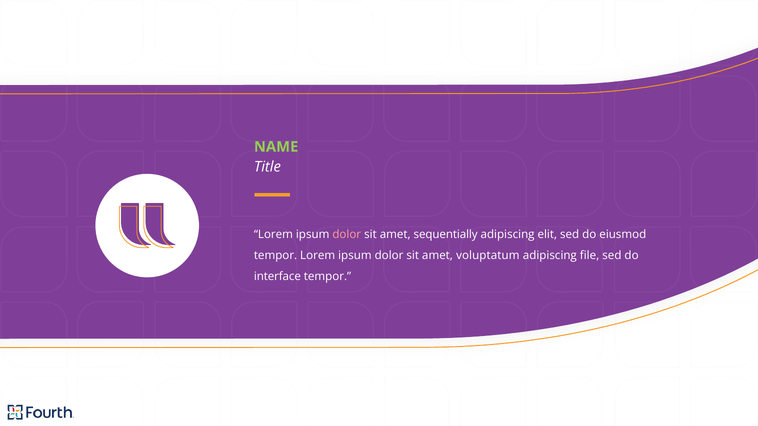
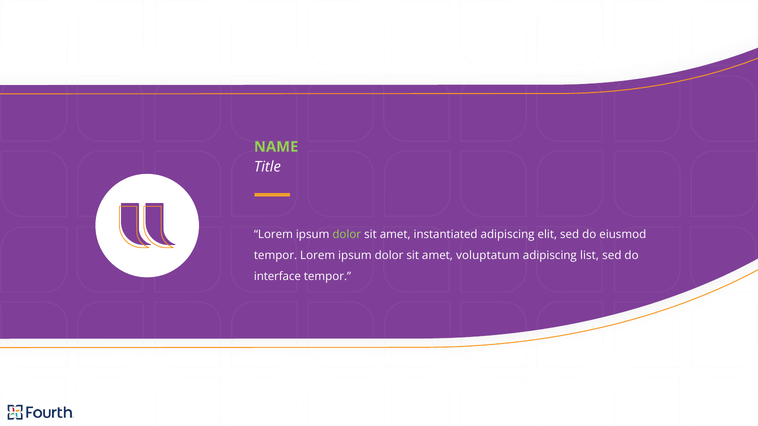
dolor colour: pink -> light green (347, 235)
sequentially: sequentially -> instantiated (446, 235)
file: file -> list (590, 256)
